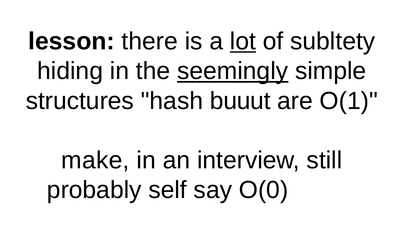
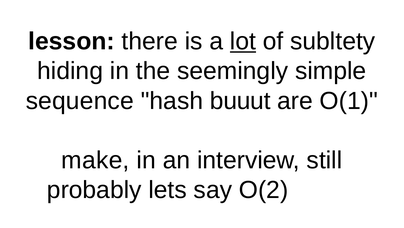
seemingly underline: present -> none (233, 71)
structures: structures -> sequence (80, 101)
self: self -> lets (168, 189)
O(0: O(0 -> O(2 (264, 189)
